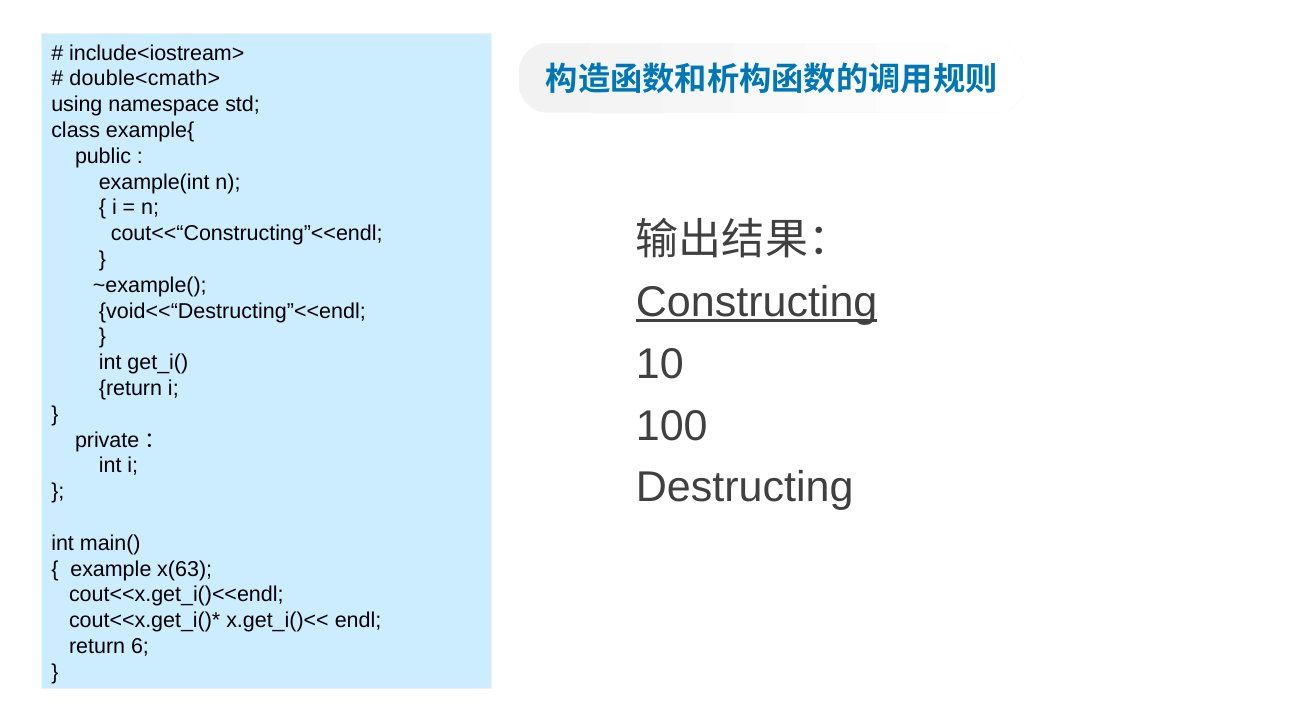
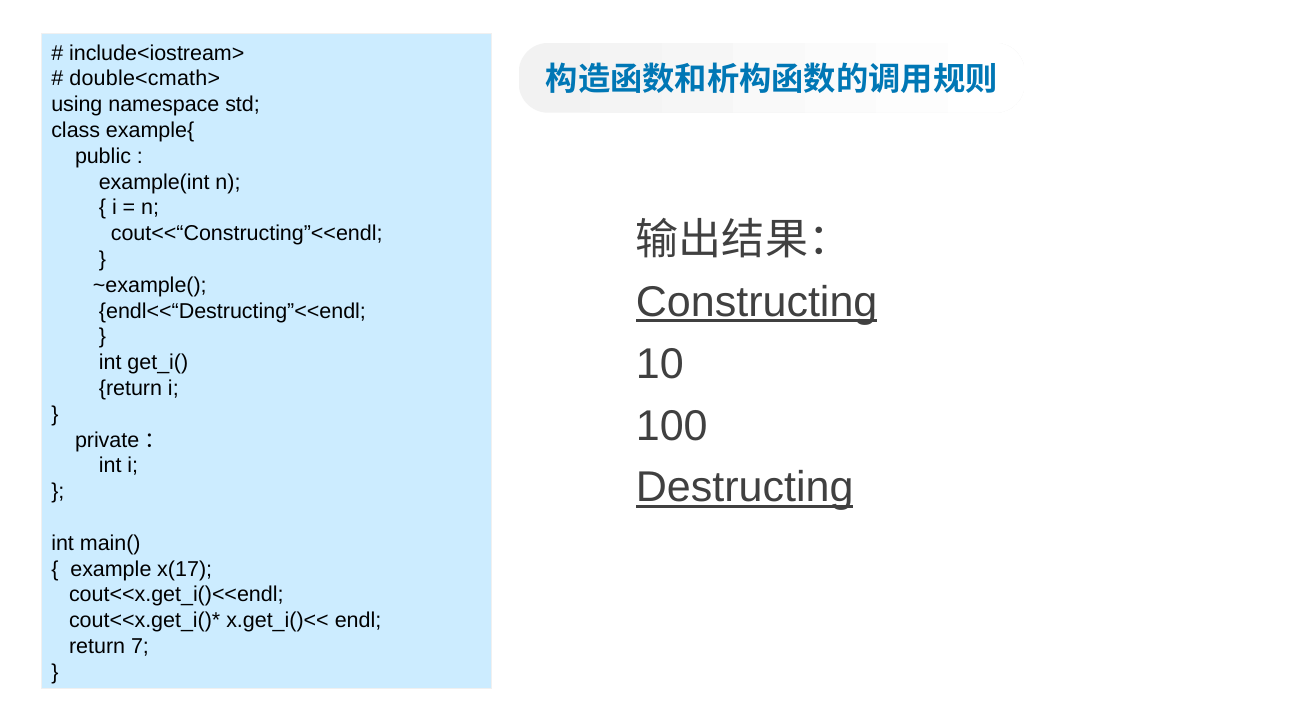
void<<“Destructing”<<endl: void<<“Destructing”<<endl -> endl<<“Destructing”<<endl (232, 311)
Destructing underline: none -> present (745, 488)
x(63: x(63 -> x(17 (185, 569)
6: 6 -> 7 (140, 647)
